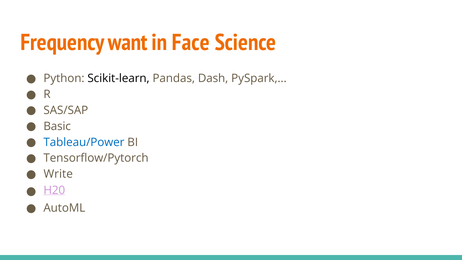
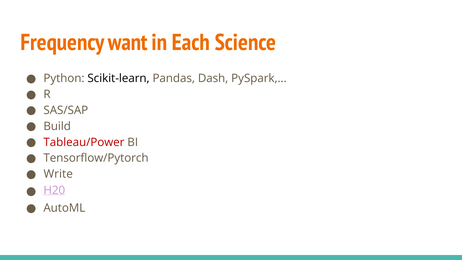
Face: Face -> Each (191, 43)
Basic: Basic -> Build (57, 126)
Tableau/Power colour: blue -> red (84, 142)
